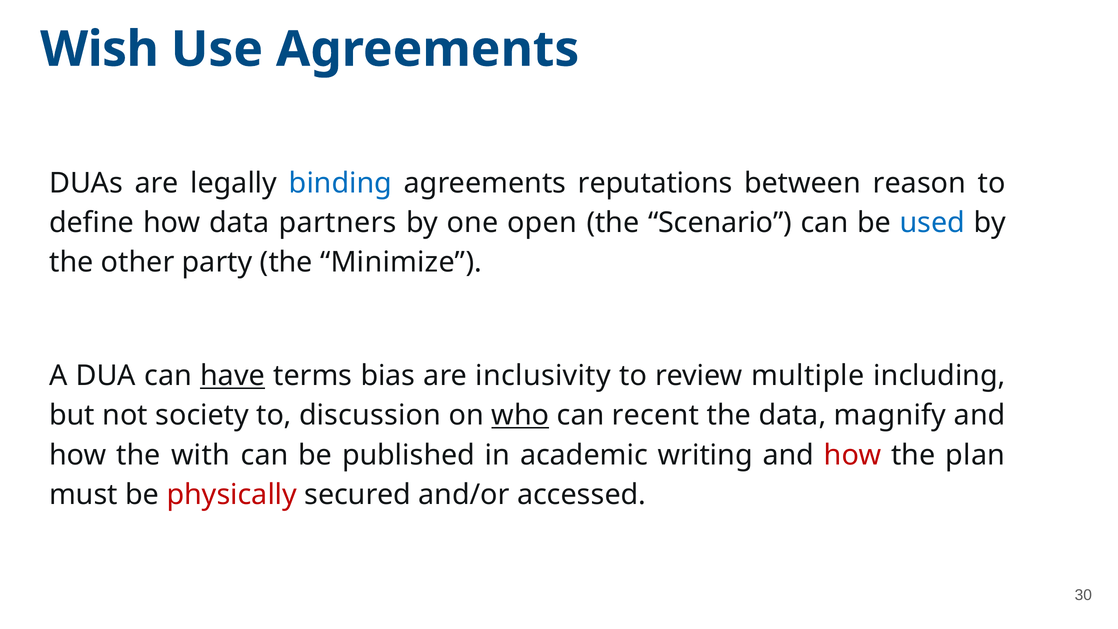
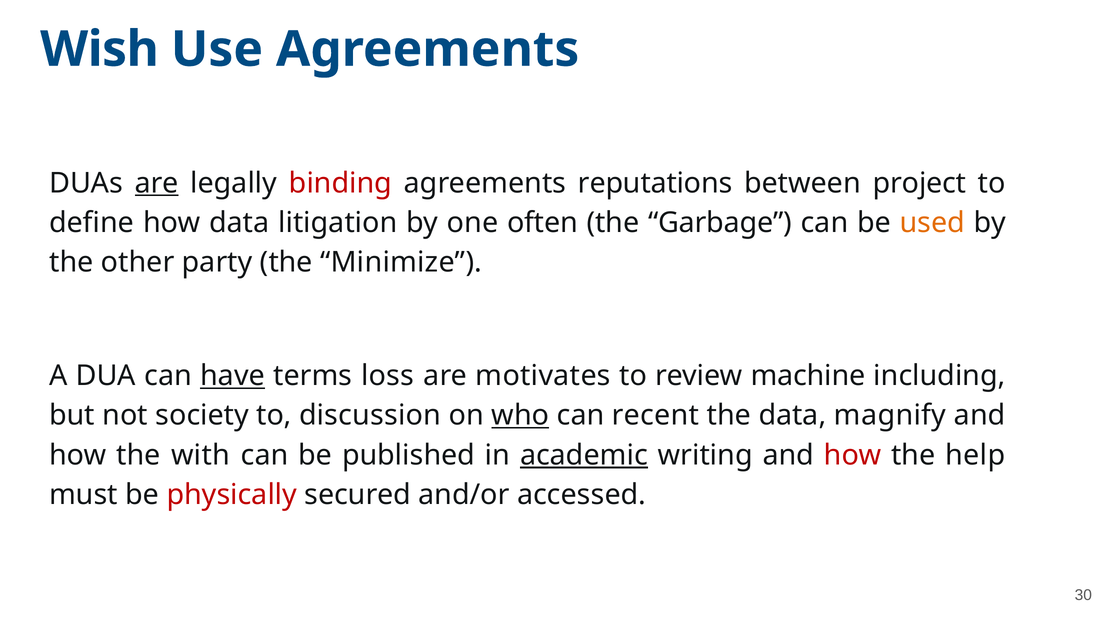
are underline: none -> present (157, 183)
binding colour: blue -> red (341, 183)
reason: reason -> project (920, 183)
partners: partners -> litigation (338, 223)
open: open -> often (542, 223)
Scenario: Scenario -> Garbage (720, 223)
used colour: blue -> orange (932, 223)
bias: bias -> loss (388, 376)
inclusivity: inclusivity -> motivates (543, 376)
multiple: multiple -> machine (808, 376)
academic underline: none -> present (584, 455)
plan: plan -> help (975, 455)
